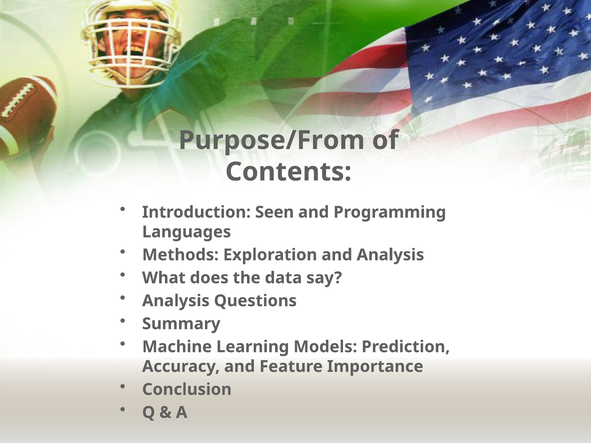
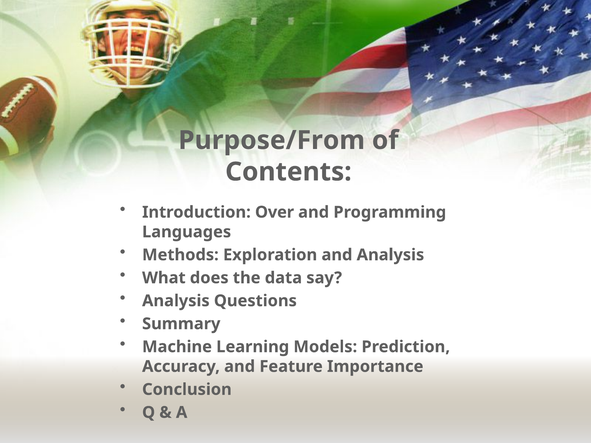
Seen: Seen -> Over (275, 212)
